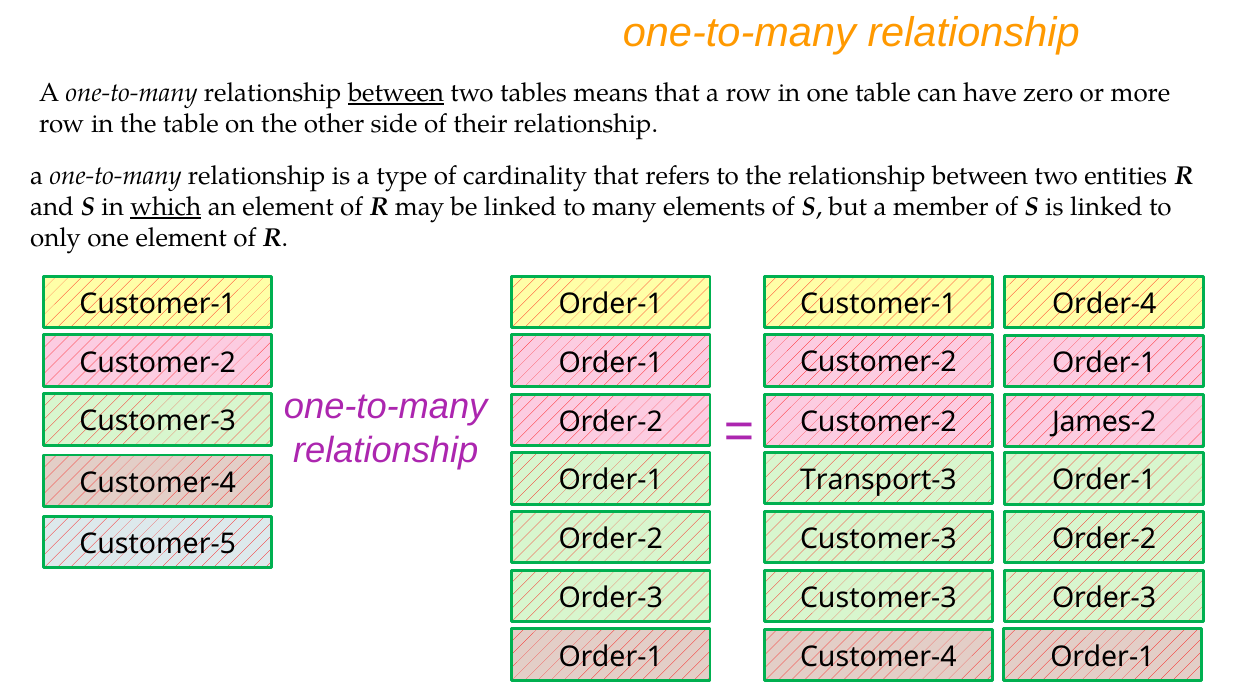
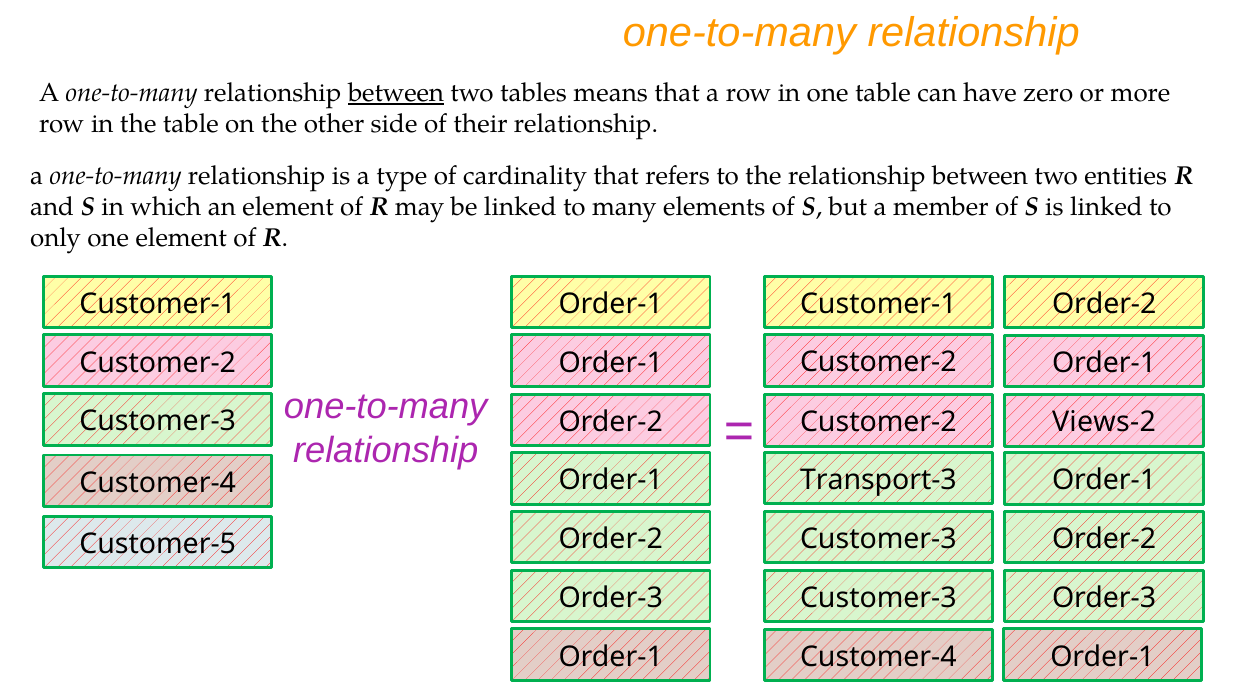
which underline: present -> none (166, 207)
Customer-1 Order-4: Order-4 -> Order-2 (1104, 304)
James-2: James-2 -> Views-2 (1104, 423)
